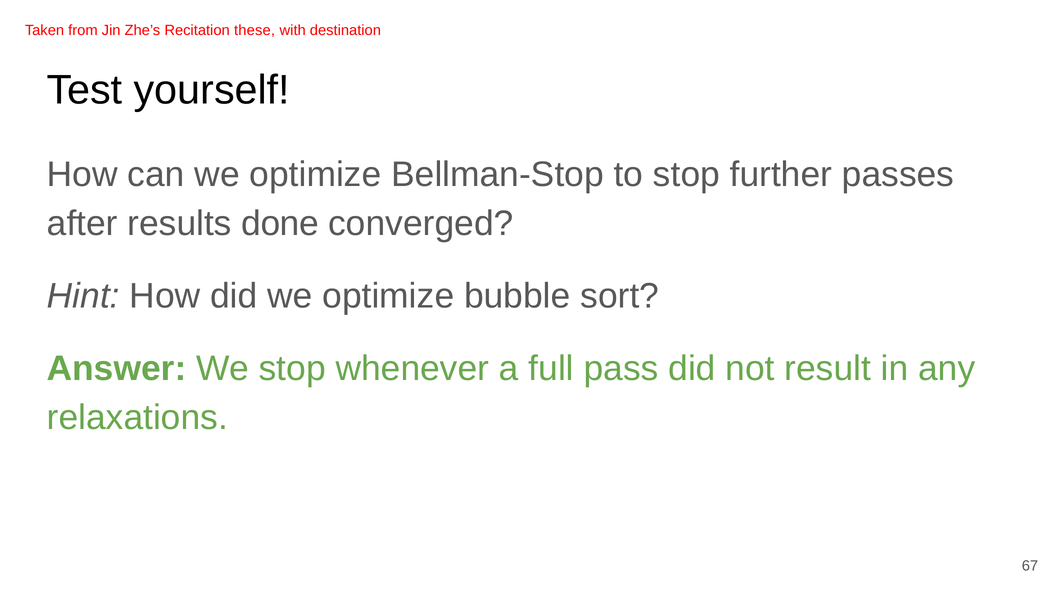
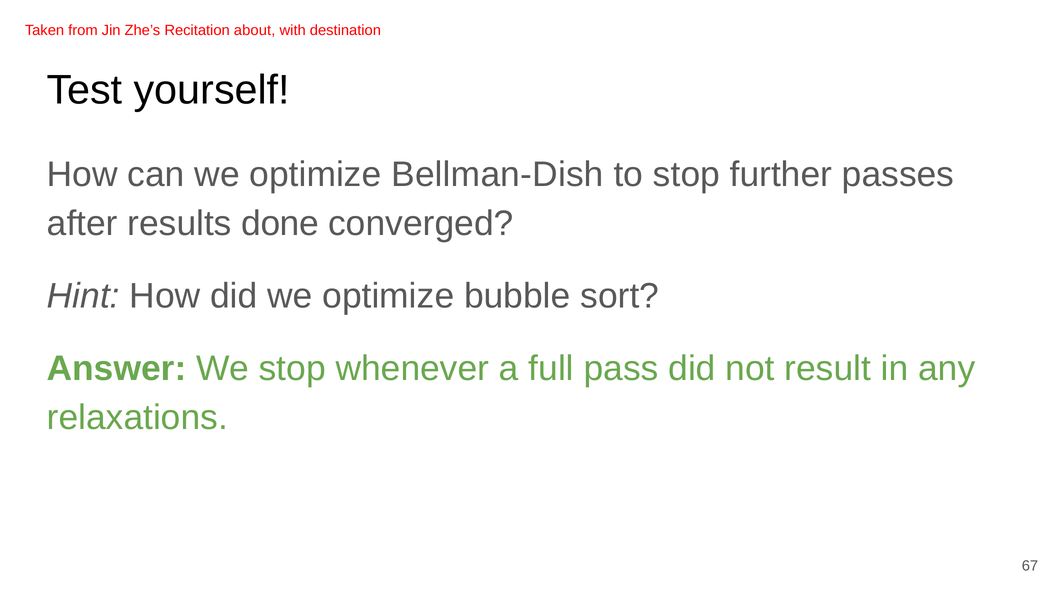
these: these -> about (255, 30)
Bellman-Stop: Bellman-Stop -> Bellman-Dish (497, 175)
